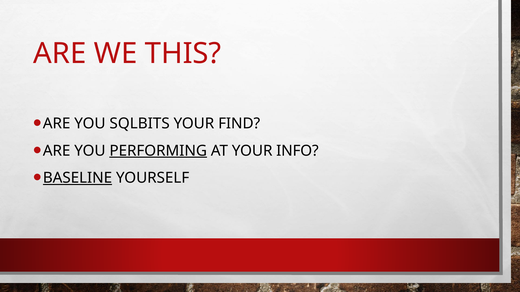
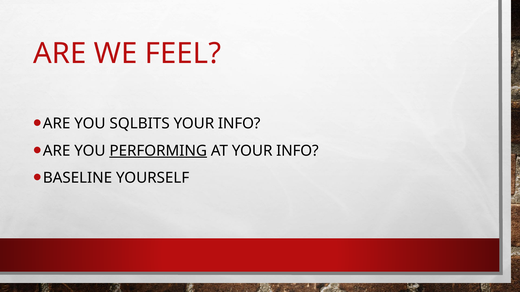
THIS: THIS -> FEEL (183, 54)
FIND: FIND -> INFO (239, 124)
BASELINE underline: present -> none (78, 178)
